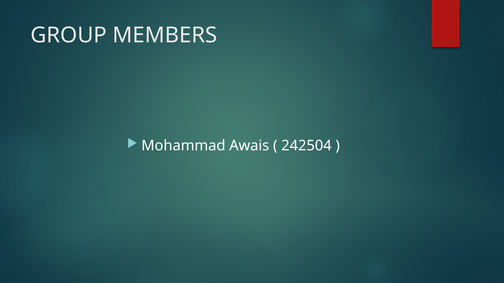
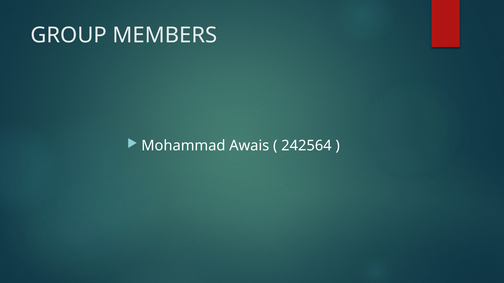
242504: 242504 -> 242564 (306, 146)
